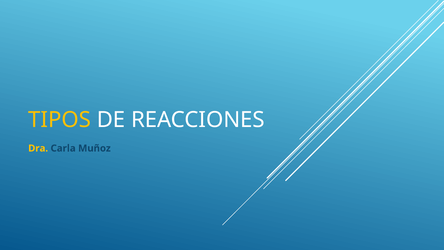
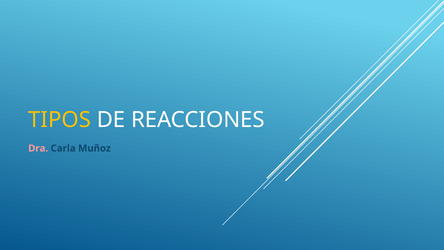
Dra colour: yellow -> pink (38, 148)
